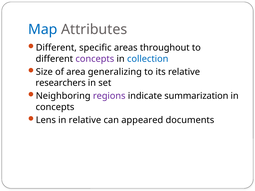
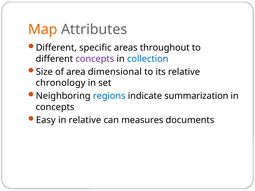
Map colour: blue -> orange (43, 29)
generalizing: generalizing -> dimensional (115, 72)
researchers: researchers -> chronology (61, 83)
regions colour: purple -> blue (109, 96)
Lens: Lens -> Easy (46, 120)
appeared: appeared -> measures (142, 120)
